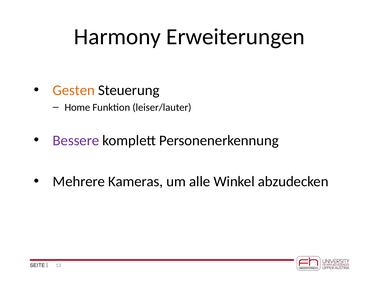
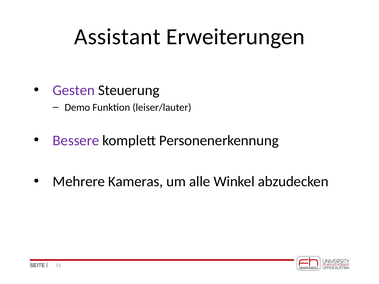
Harmony: Harmony -> Assistant (117, 37)
Gesten colour: orange -> purple (74, 90)
Home: Home -> Demo (77, 107)
